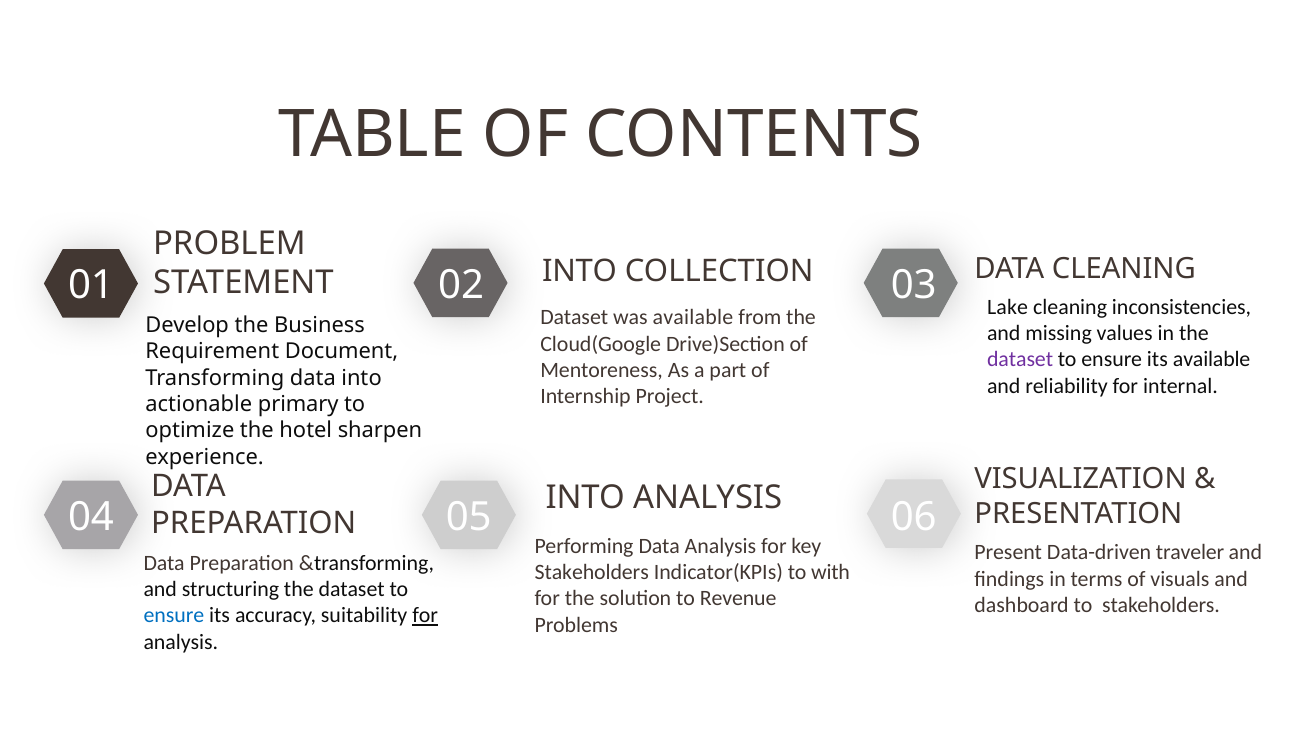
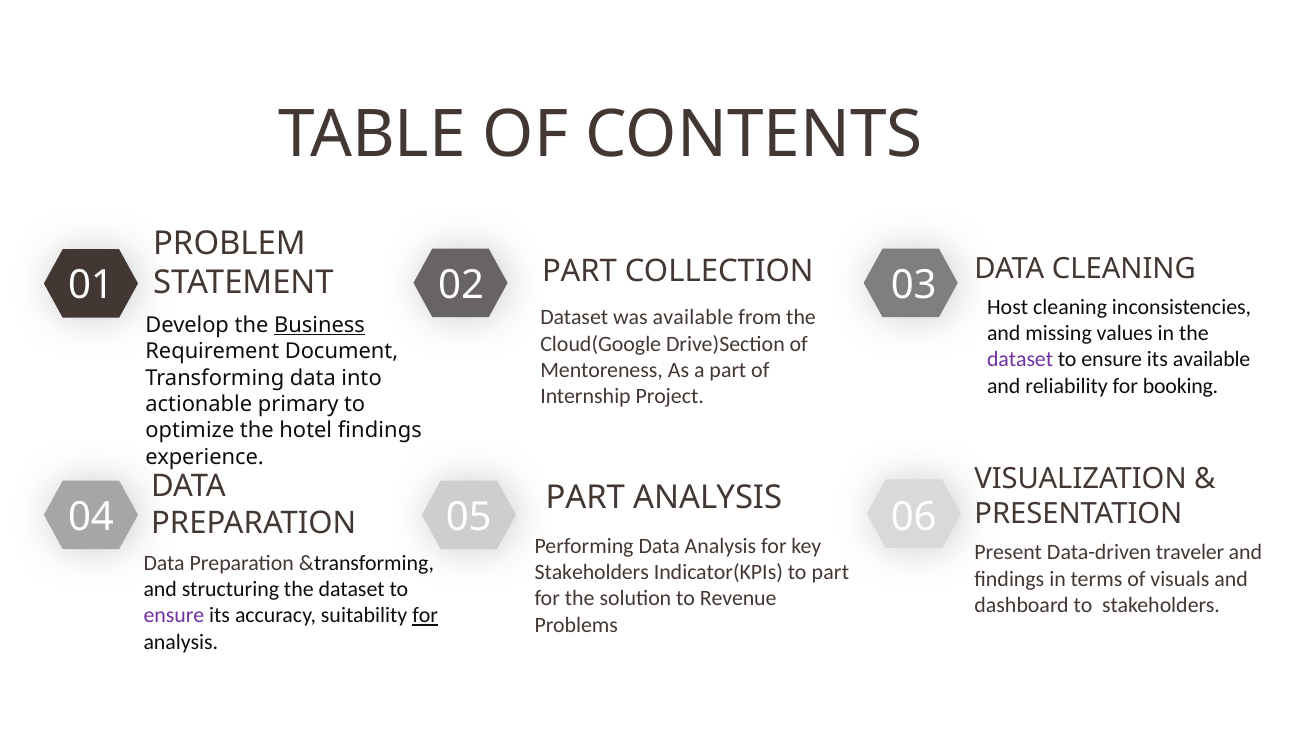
INTO: INTO -> PART (579, 271)
Lake: Lake -> Host (1008, 307)
Business underline: none -> present (320, 325)
internal: internal -> booking (1181, 386)
hotel sharpen: sharpen -> findings (380, 430)
INTO: INTO -> PART (585, 497)
to with: with -> part (830, 572)
ensure colour: blue -> purple (174, 615)
